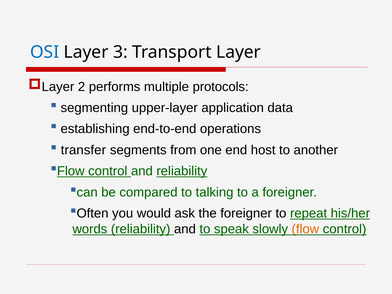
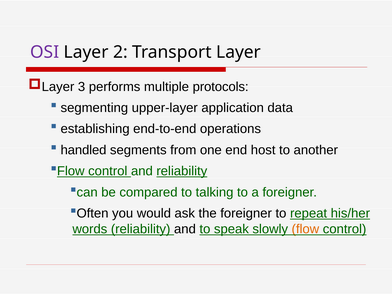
OSI colour: blue -> purple (45, 52)
3: 3 -> 2 (120, 52)
2: 2 -> 3 (82, 87)
transfer: transfer -> handled (84, 150)
